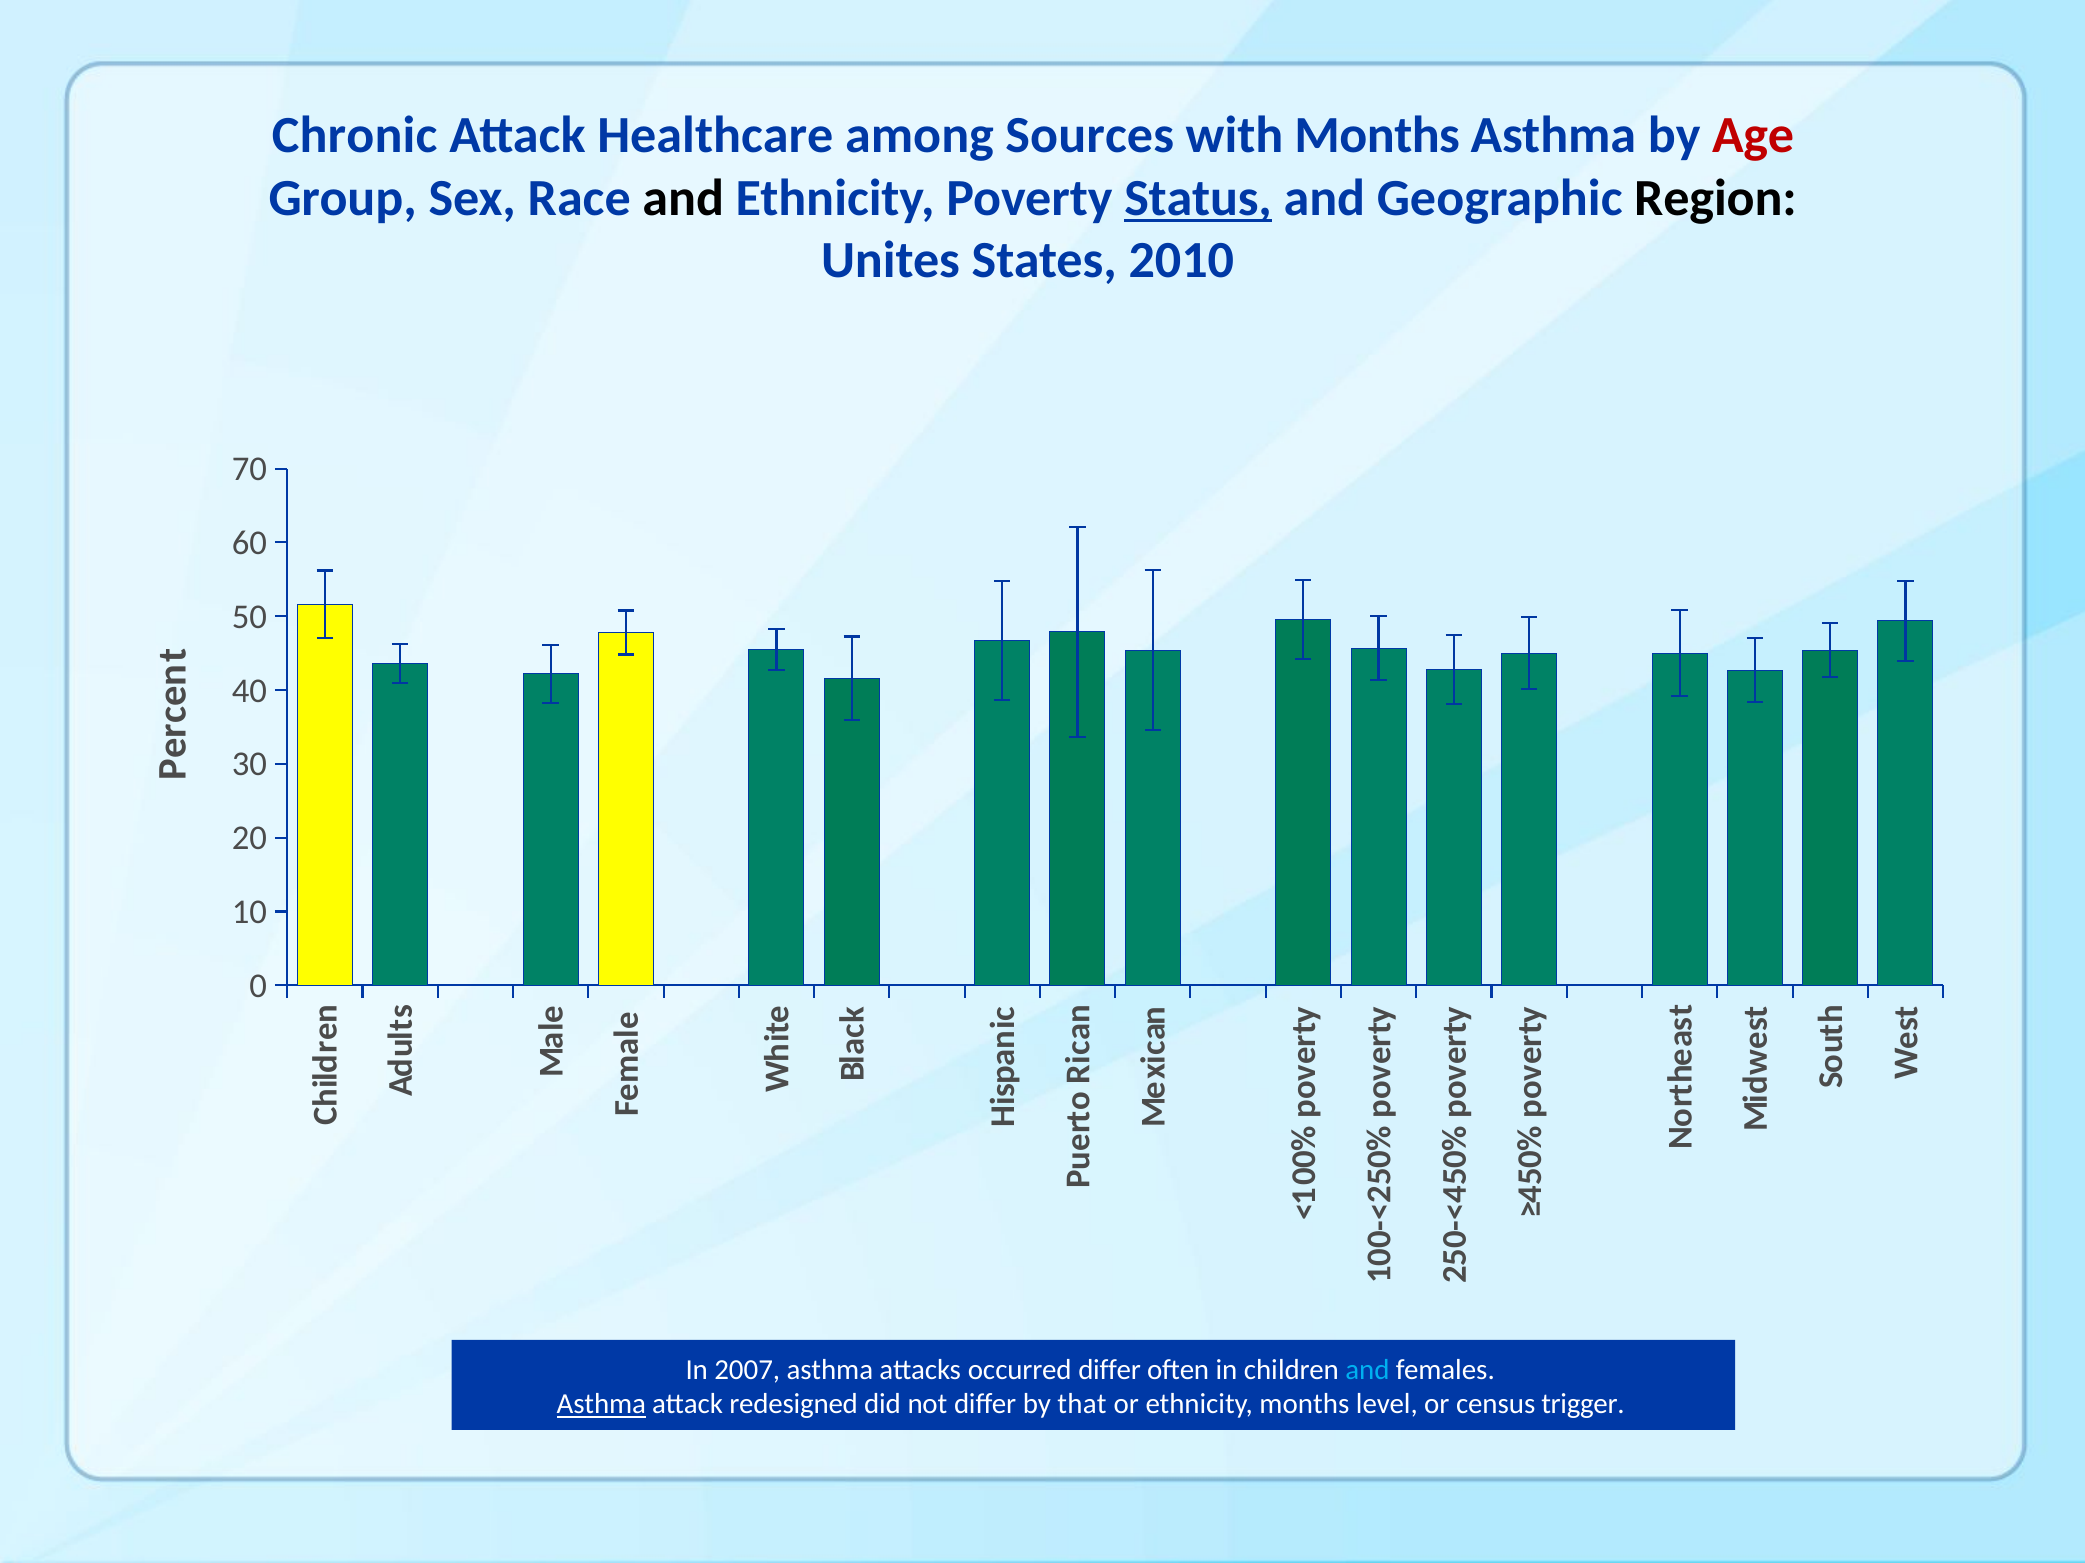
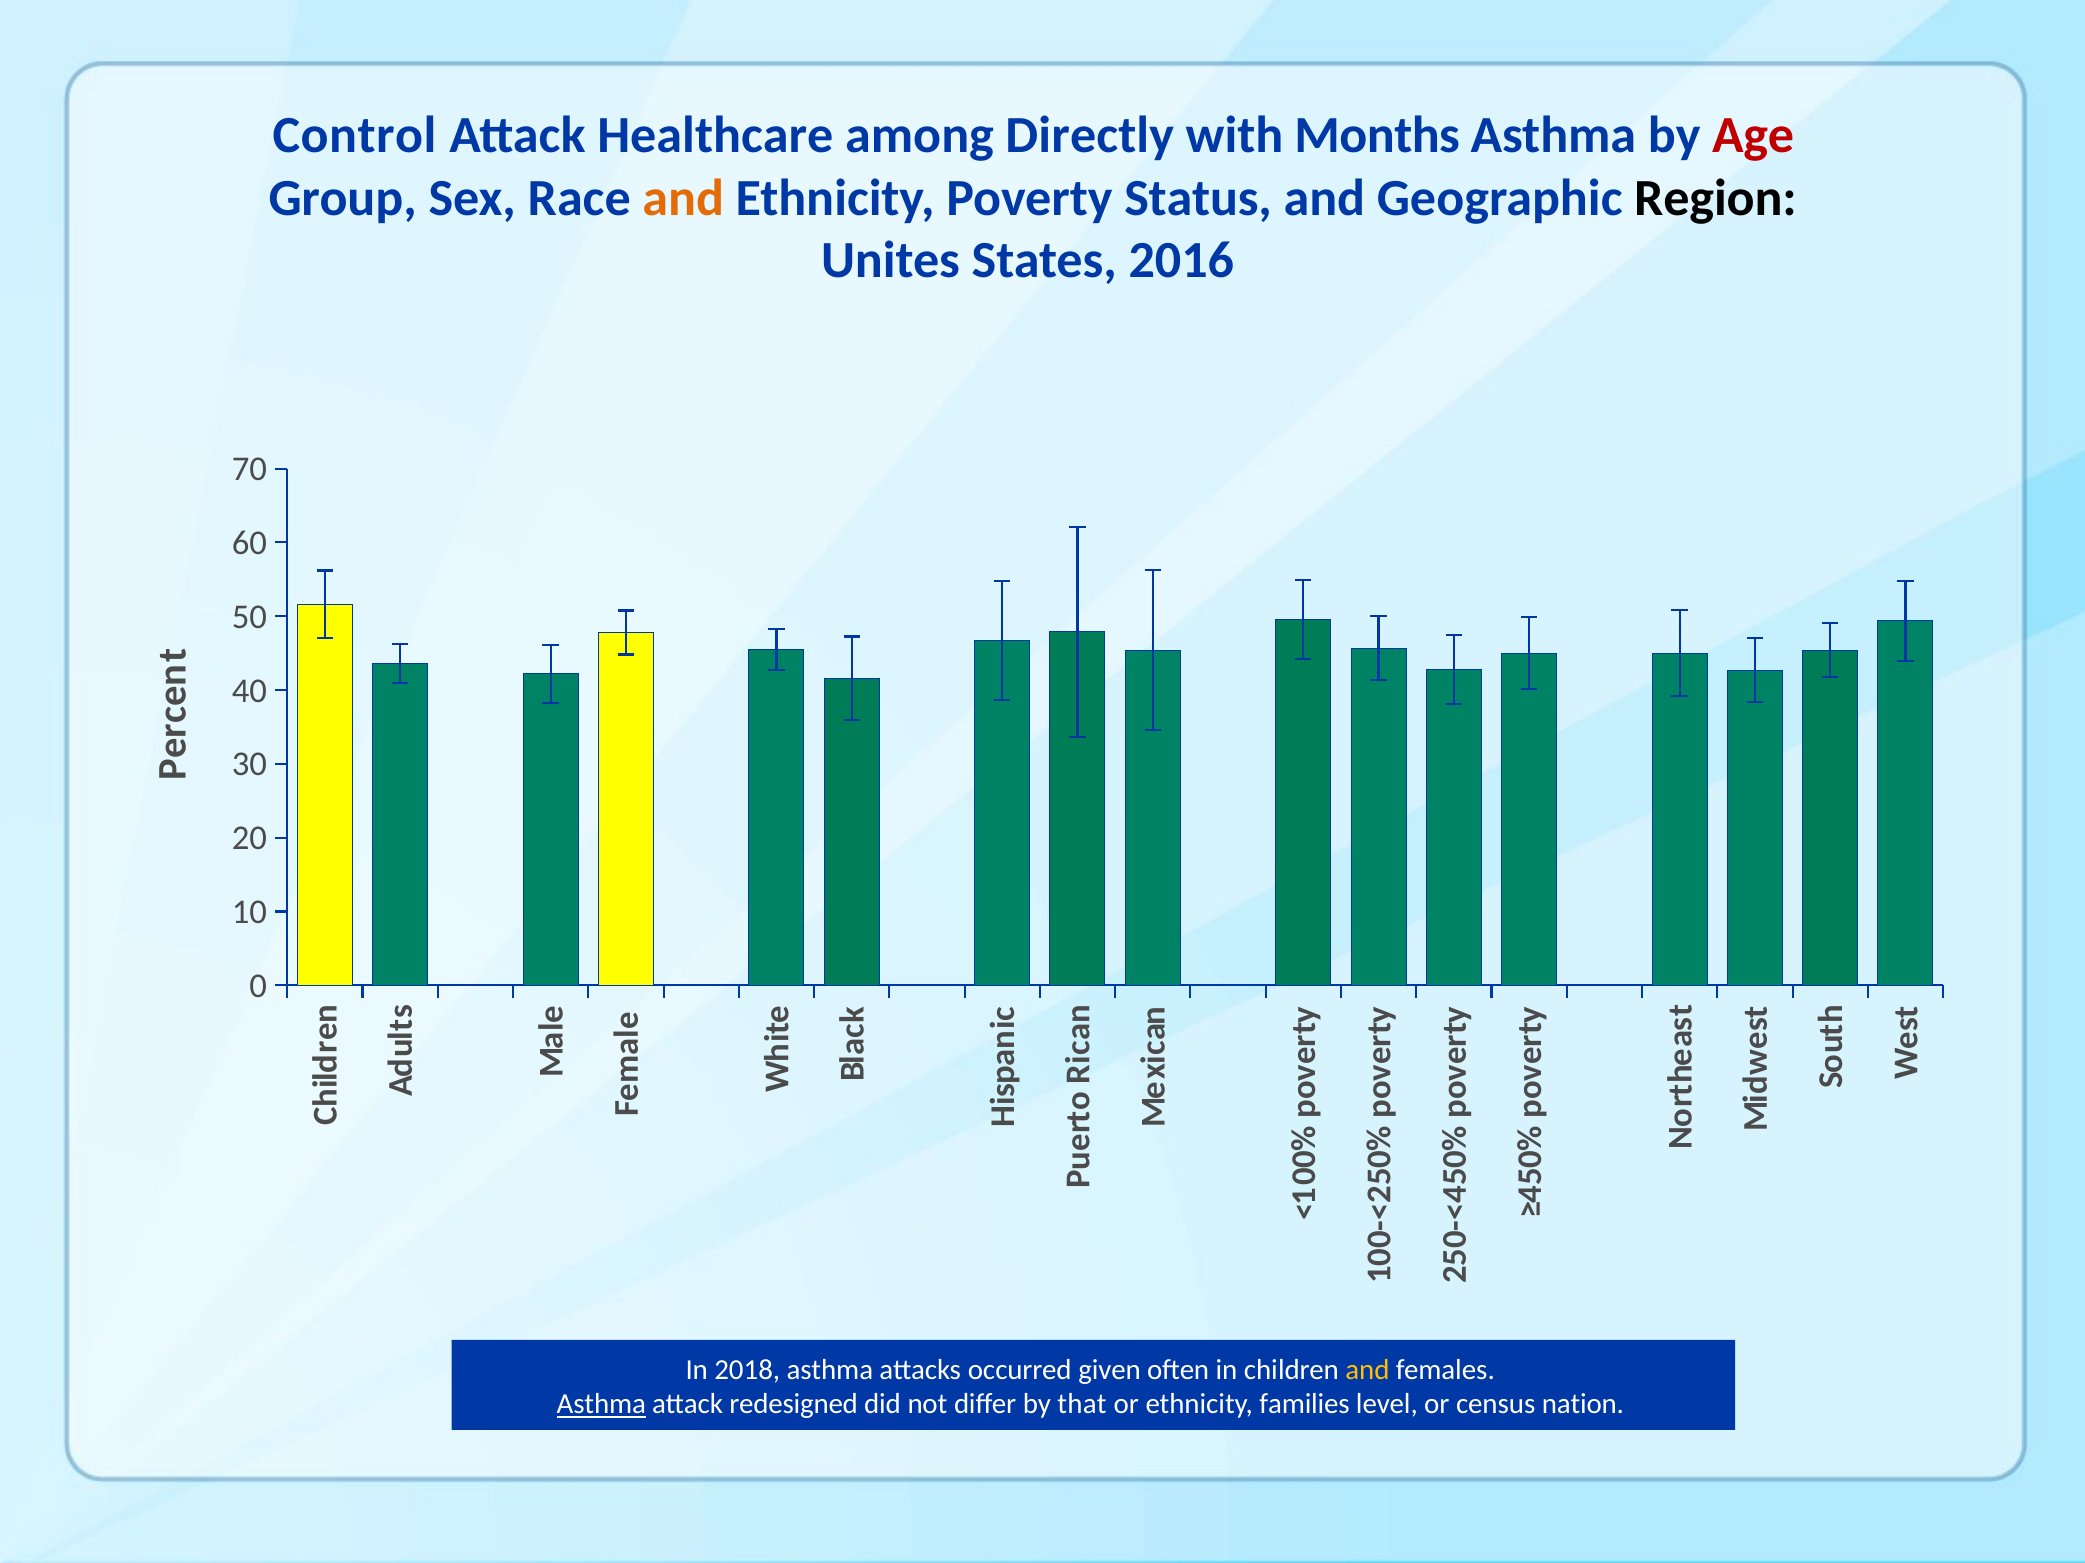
Chronic: Chronic -> Control (354, 136)
Sources: Sources -> Directly (1090, 136)
and colour: black -> orange (683, 198)
Status underline: present -> none (1198, 198)
2010: 2010 -> 2016 (1181, 261)
2007: 2007 -> 2018 (747, 1370)
occurred differ: differ -> given (1110, 1370)
and colour: light blue -> yellow (1367, 1370)
ethnicity months: months -> families (1305, 1405)
trigger: trigger -> nation (1583, 1405)
